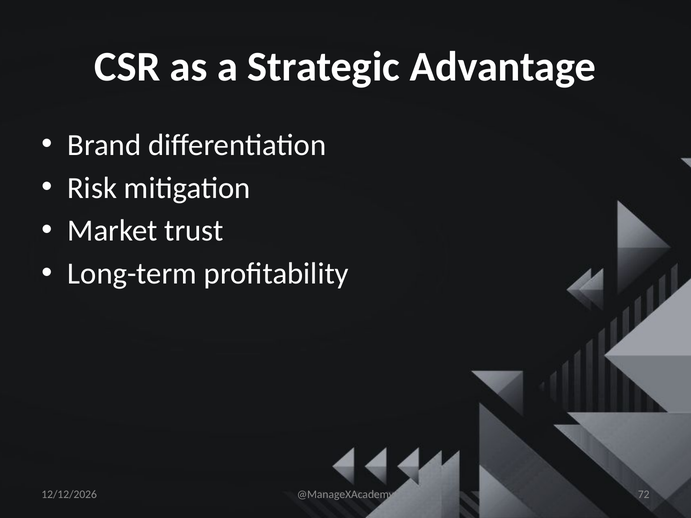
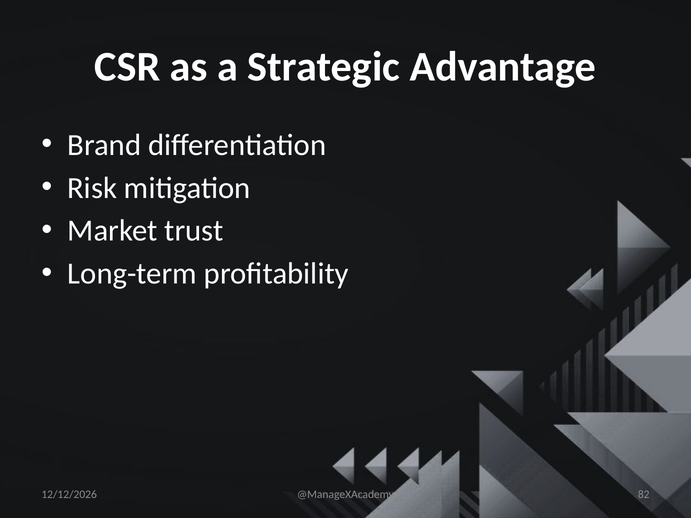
72: 72 -> 82 (644, 495)
